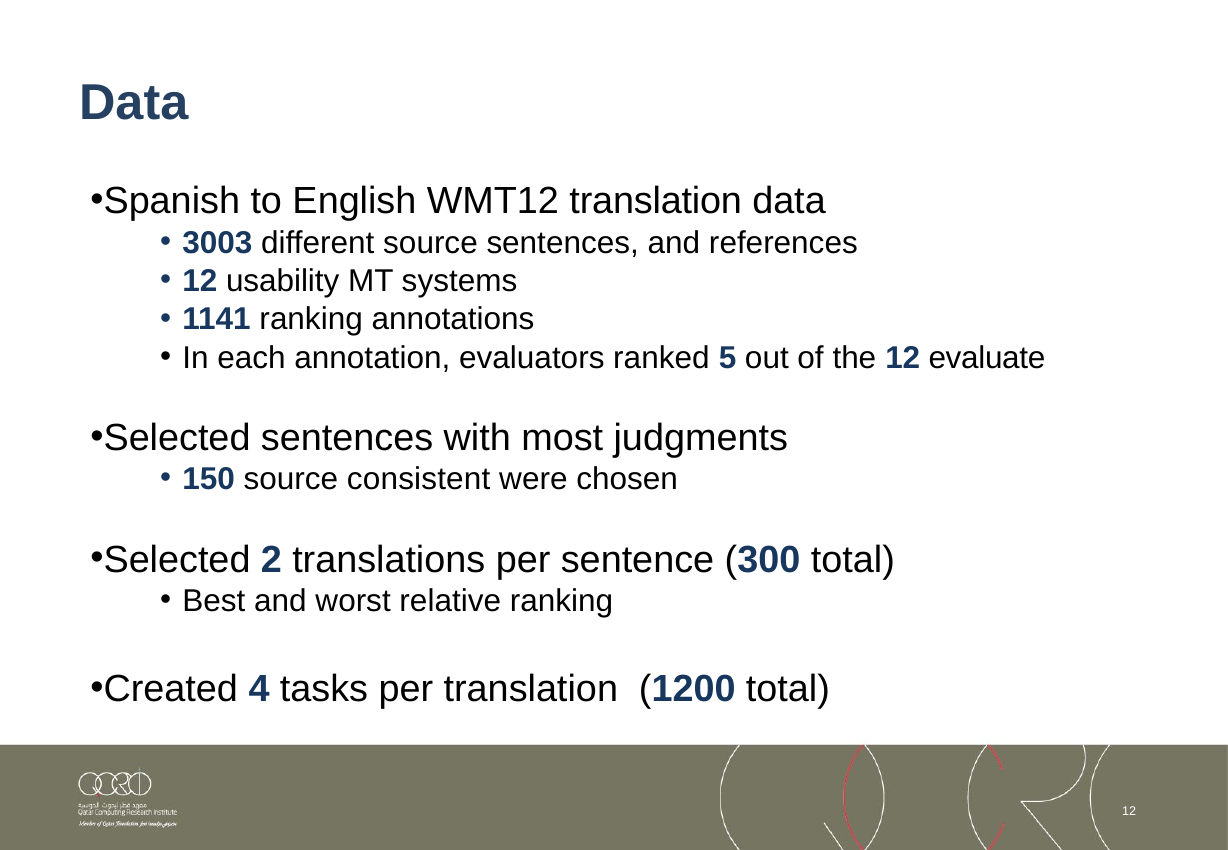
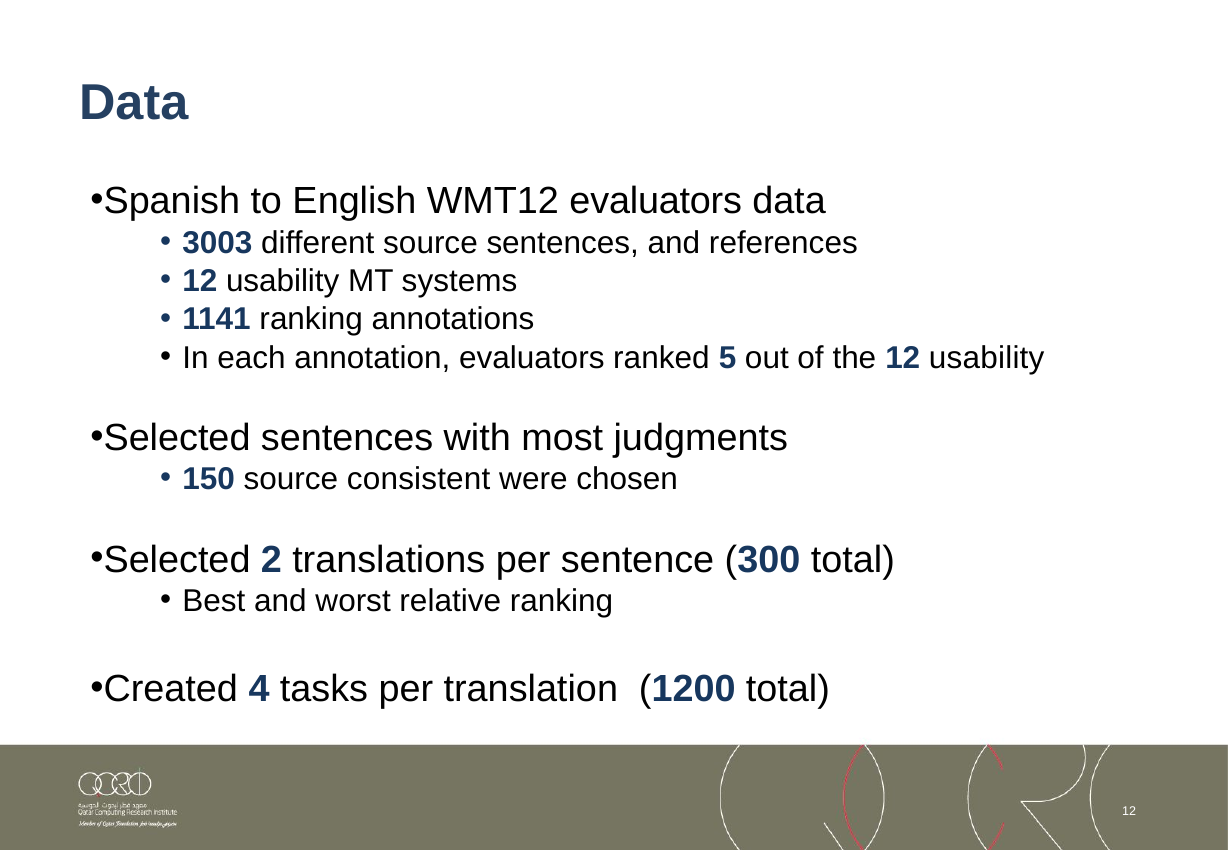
WMT12 translation: translation -> evaluators (656, 202)
the 12 evaluate: evaluate -> usability (987, 358)
